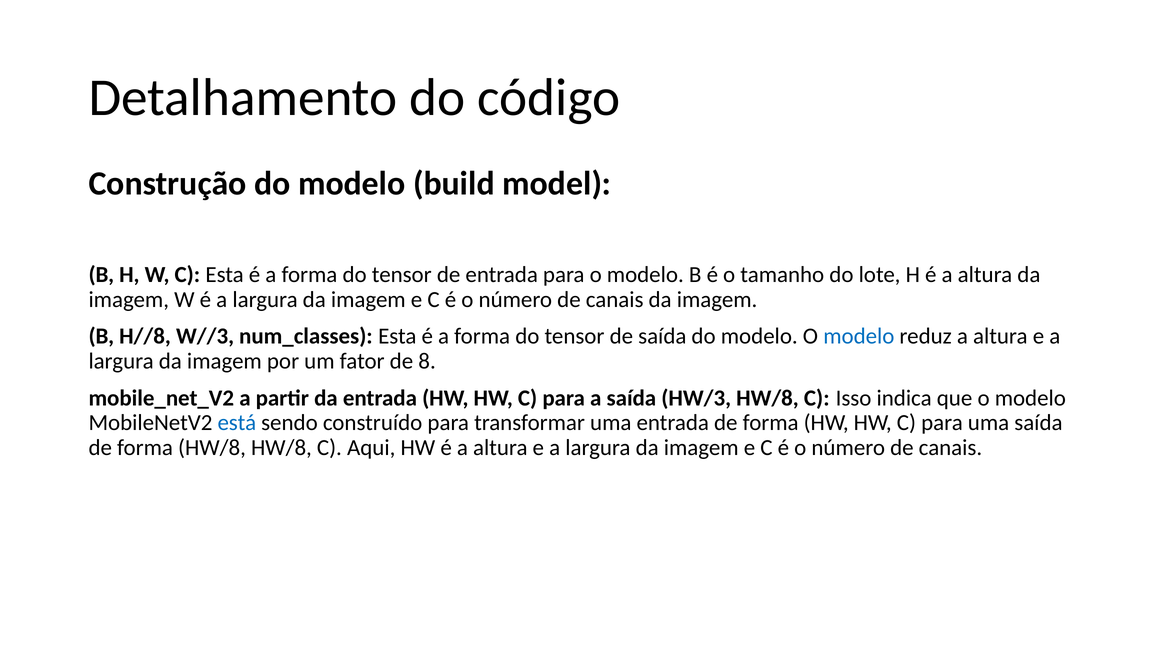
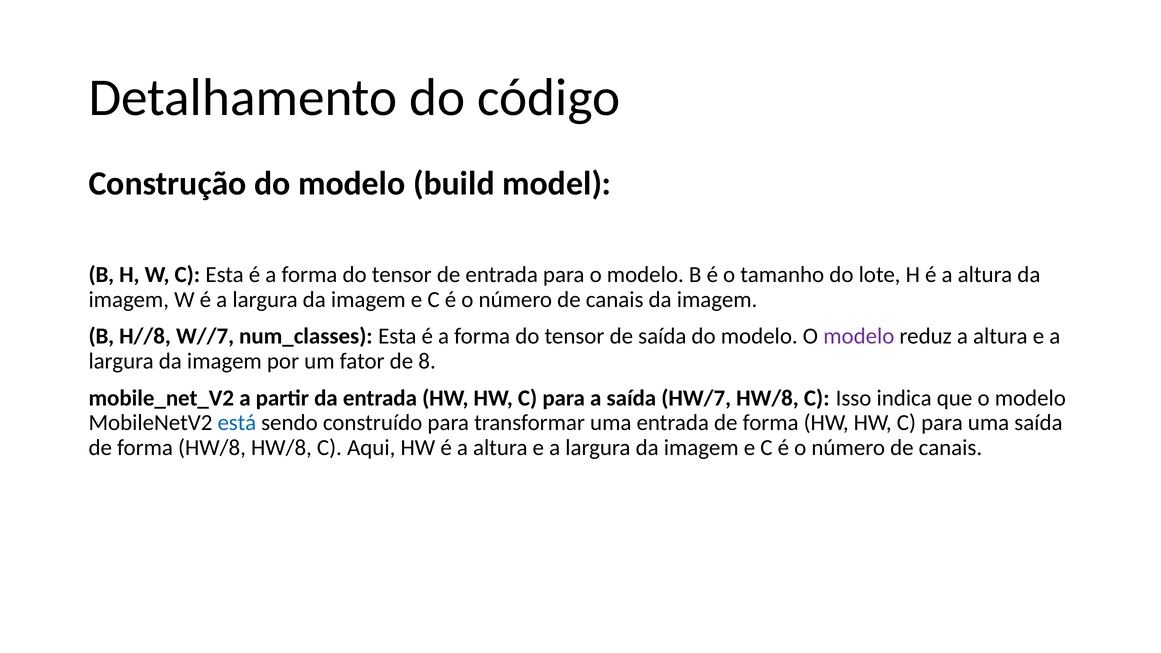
W//3: W//3 -> W//7 (205, 336)
modelo colour: blue -> purple (859, 336)
HW/3: HW/3 -> HW/7 (696, 398)
